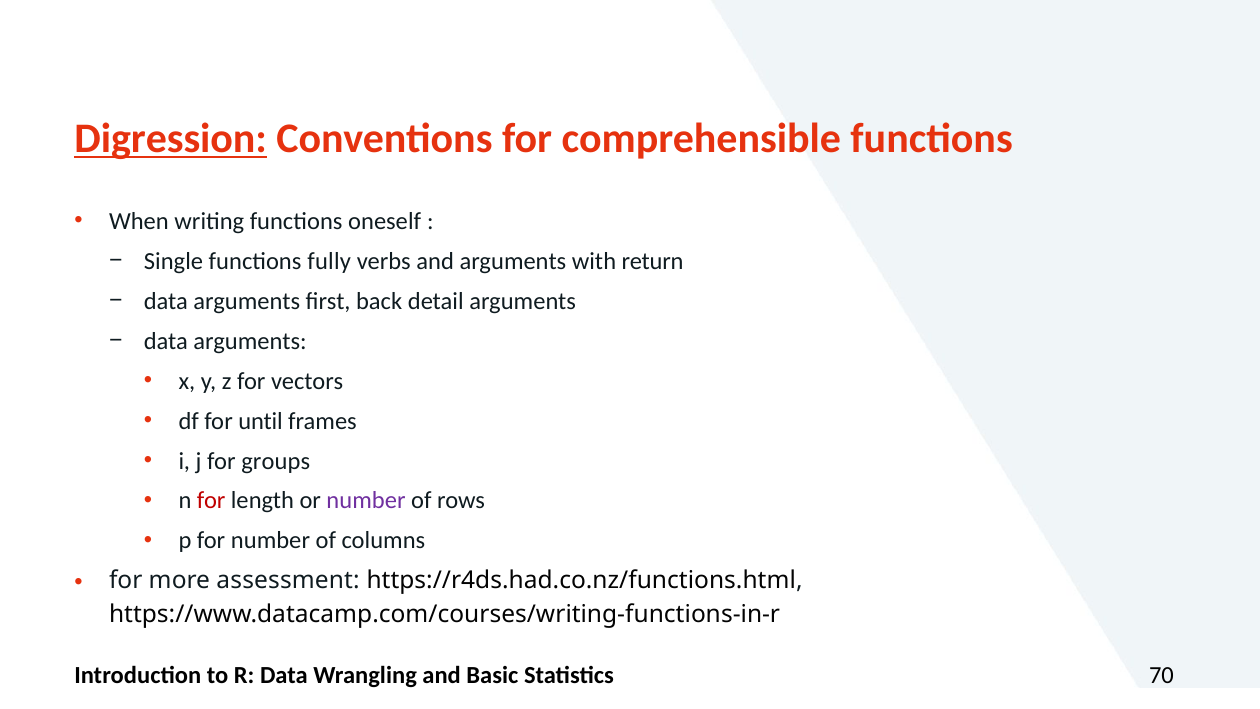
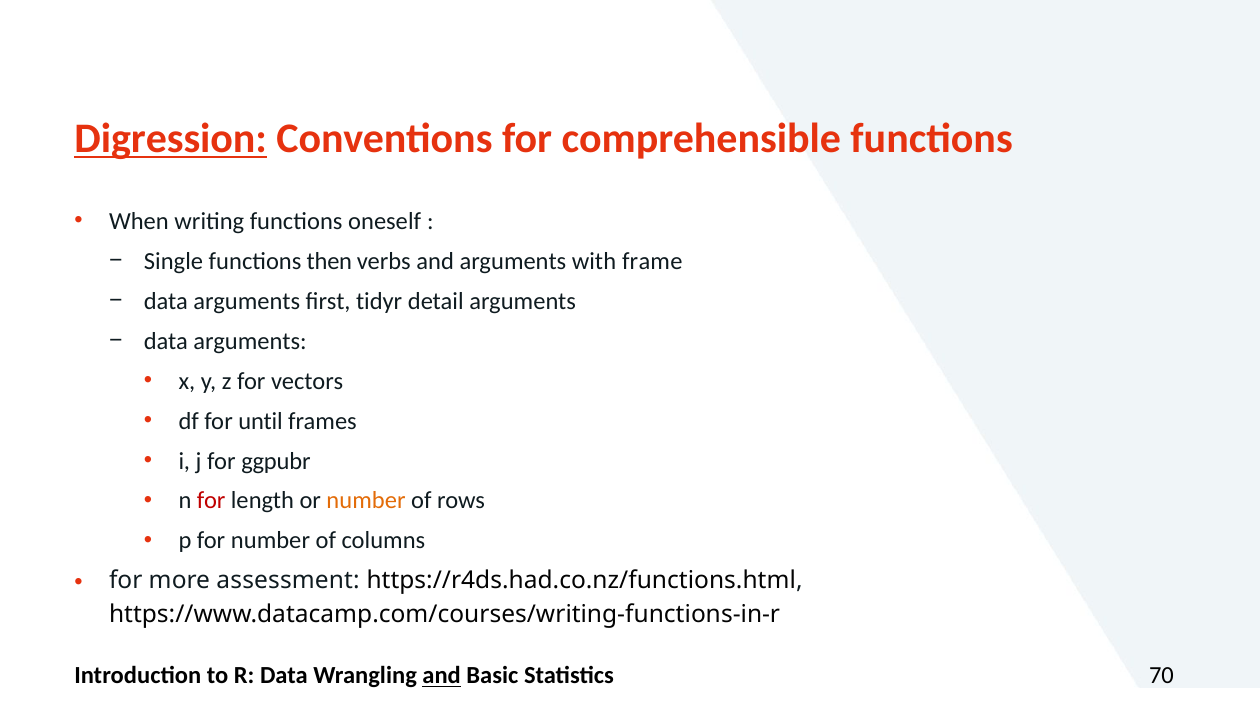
fully: fully -> then (329, 261)
return: return -> frame (652, 261)
back: back -> tidyr (379, 301)
groups: groups -> ggpubr (276, 461)
number colour: purple -> orange (366, 501)
and underline: none -> present (442, 676)
